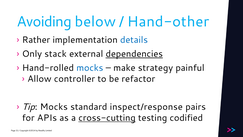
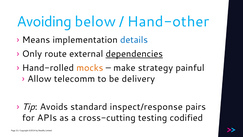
Rather: Rather -> Means (36, 40)
stack: stack -> route (56, 54)
mocks colour: blue -> orange (90, 68)
controller: controller -> telecomm (75, 79)
refactor: refactor -> delivery (138, 79)
Tip Mocks: Mocks -> Avoids (54, 107)
cross-cutting underline: present -> none (107, 118)
